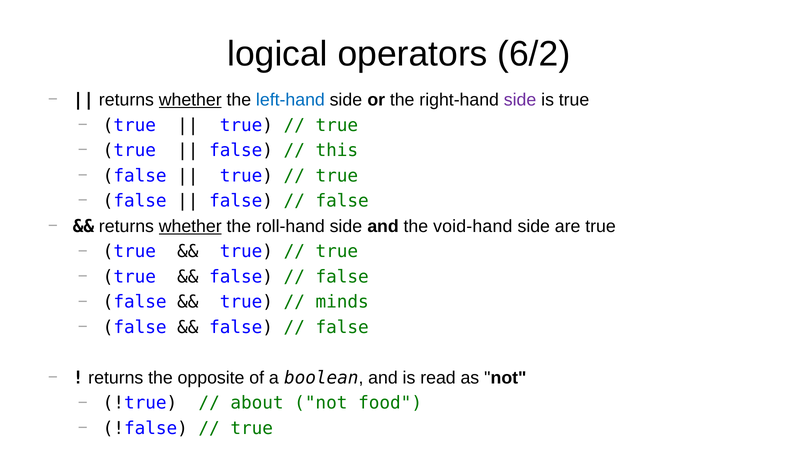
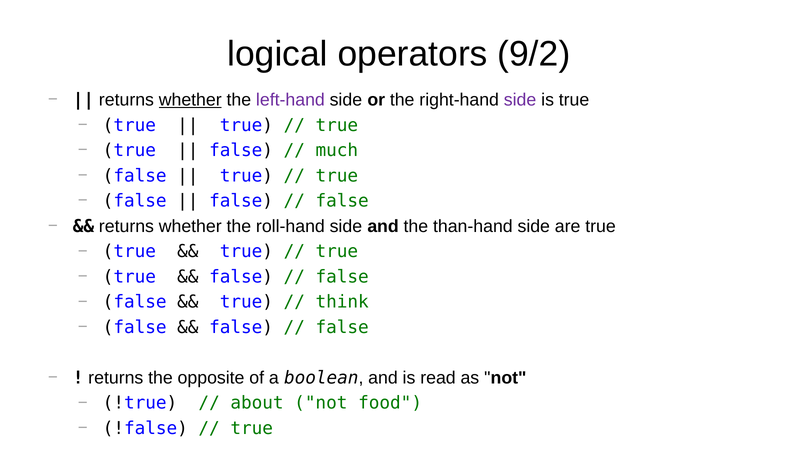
6/2: 6/2 -> 9/2 (534, 54)
left-hand colour: blue -> purple (290, 100)
this: this -> much (337, 150)
whether underline: present -> none (190, 226)
void-hand: void-hand -> than-hand (473, 226)
minds: minds -> think (342, 302)
